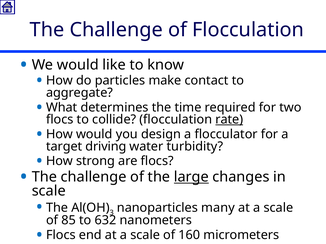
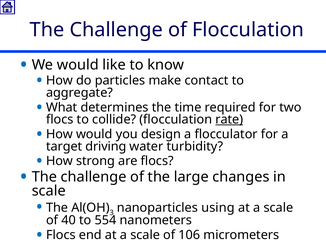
large underline: present -> none (191, 177)
many: many -> using (218, 208)
85: 85 -> 40 (69, 221)
632: 632 -> 554 (105, 221)
160: 160 -> 106 (189, 235)
